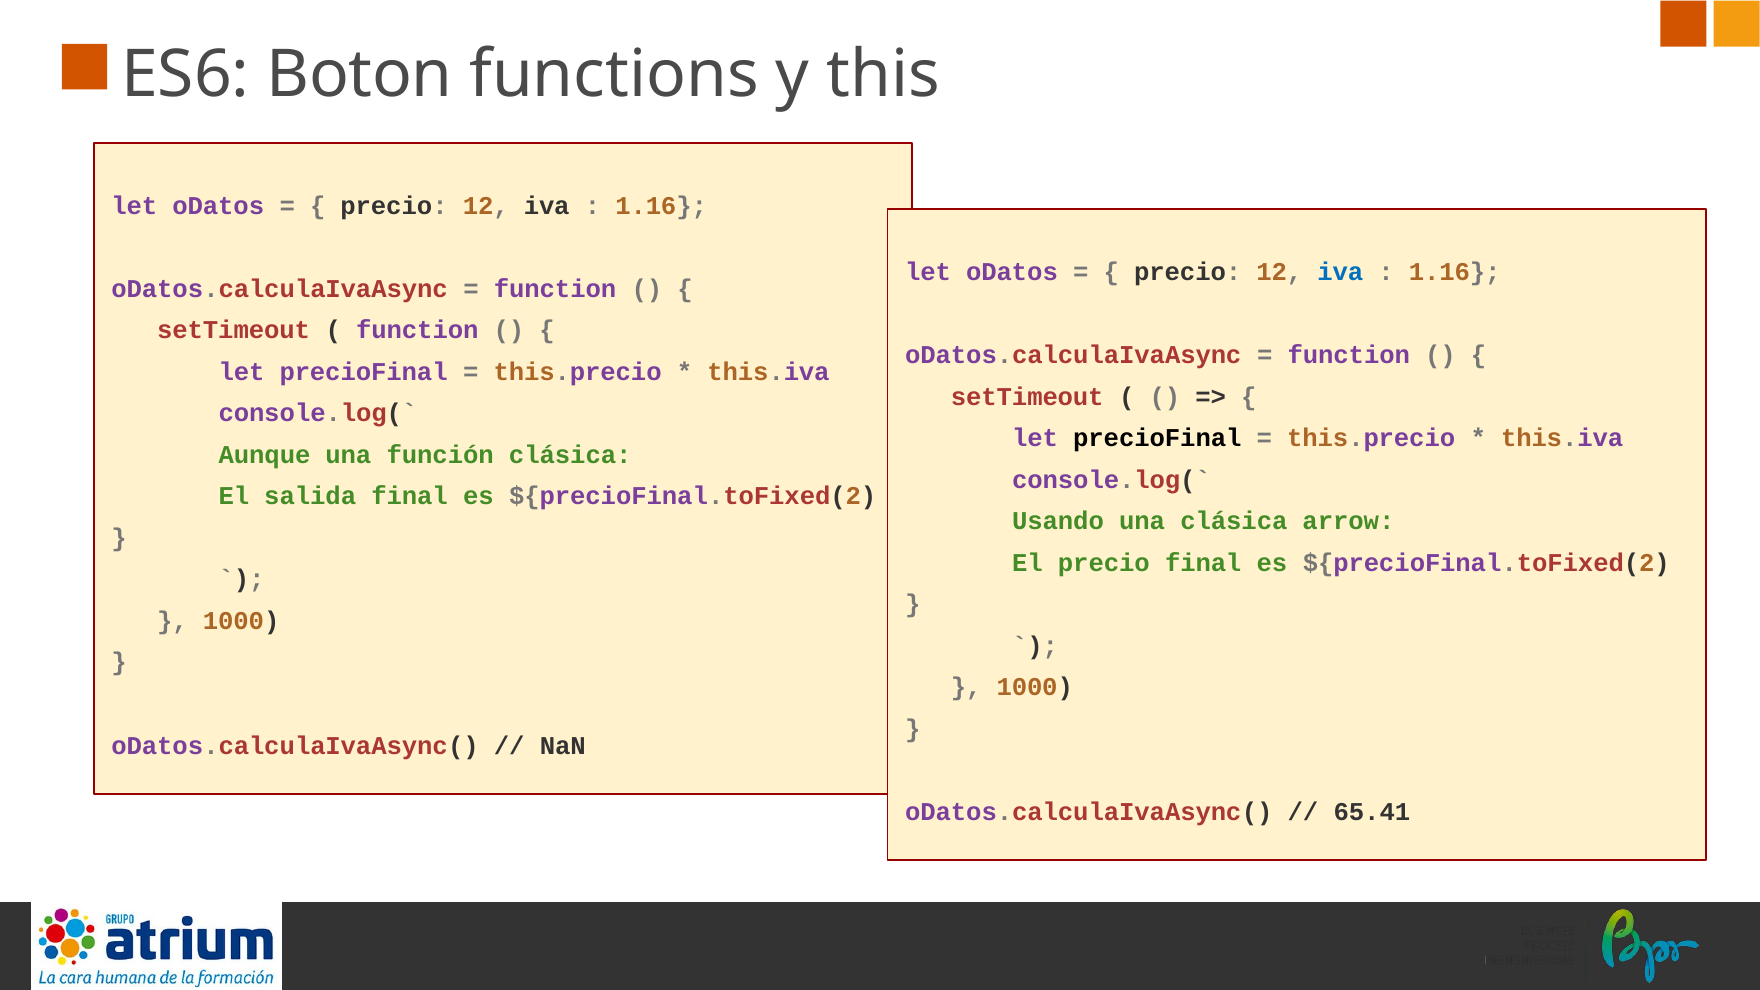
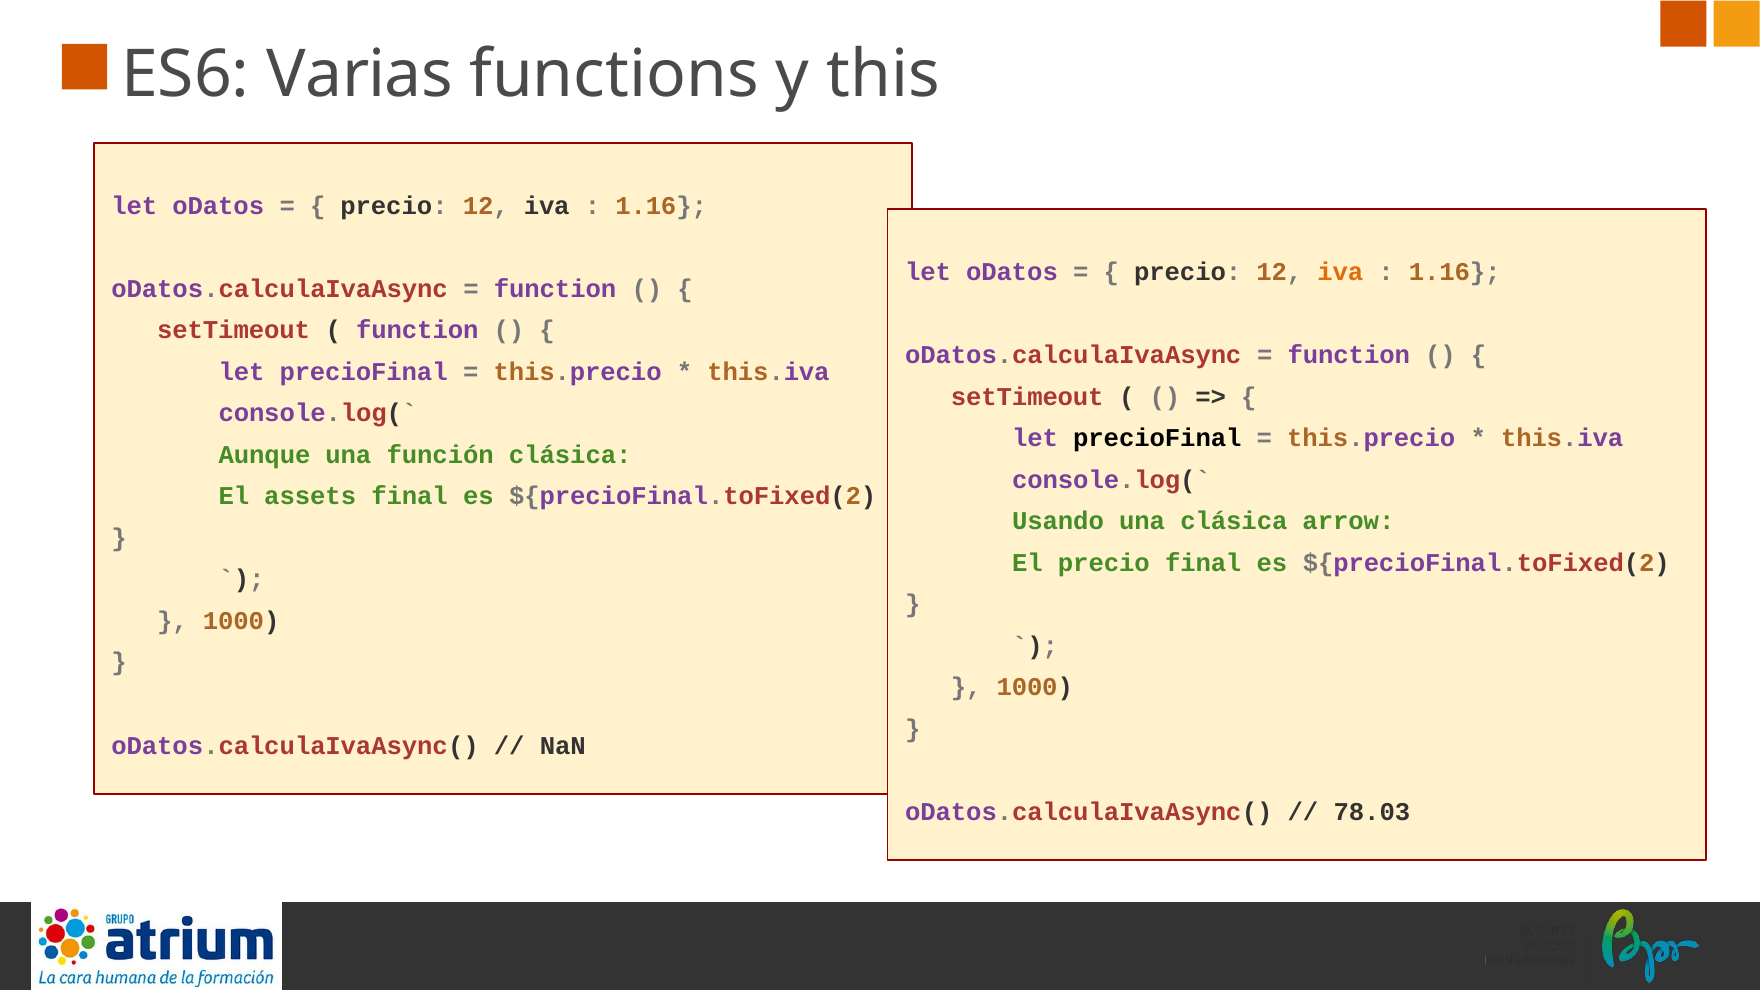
Boton: Boton -> Varias (360, 75)
iva colour: blue -> orange (1340, 272)
salida: salida -> assets (310, 497)
65.41: 65.41 -> 78.03 (1372, 812)
